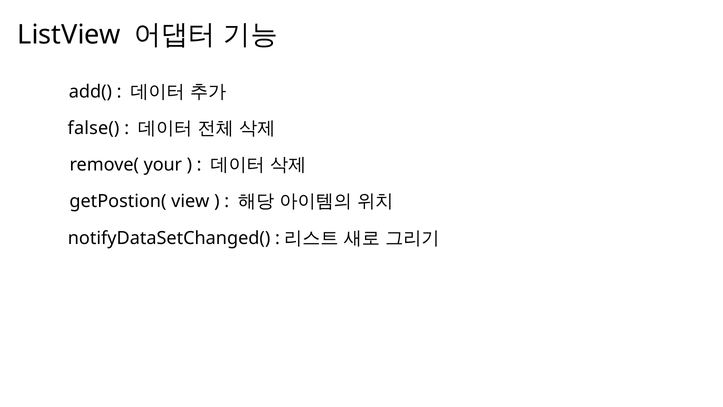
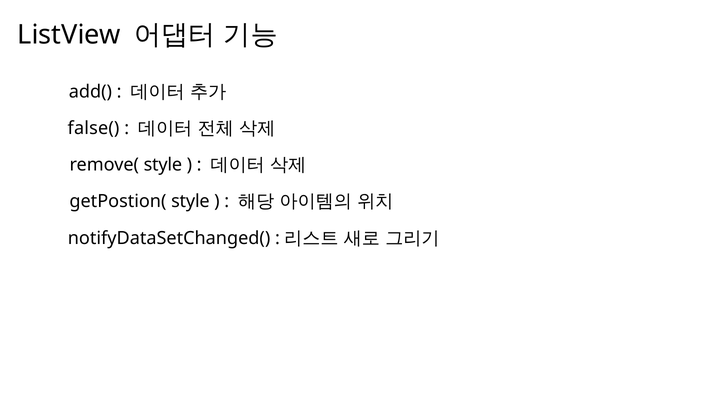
remove( your: your -> style (163, 165)
getPostion( view: view -> style (190, 201)
